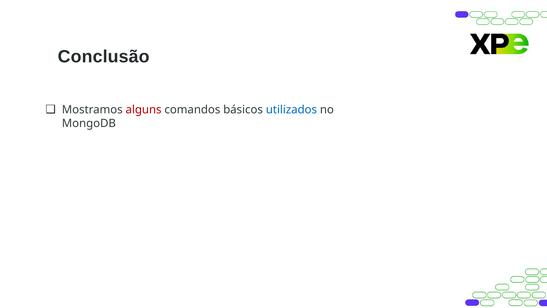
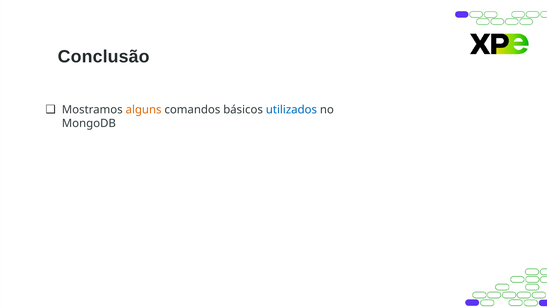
alguns colour: red -> orange (144, 110)
